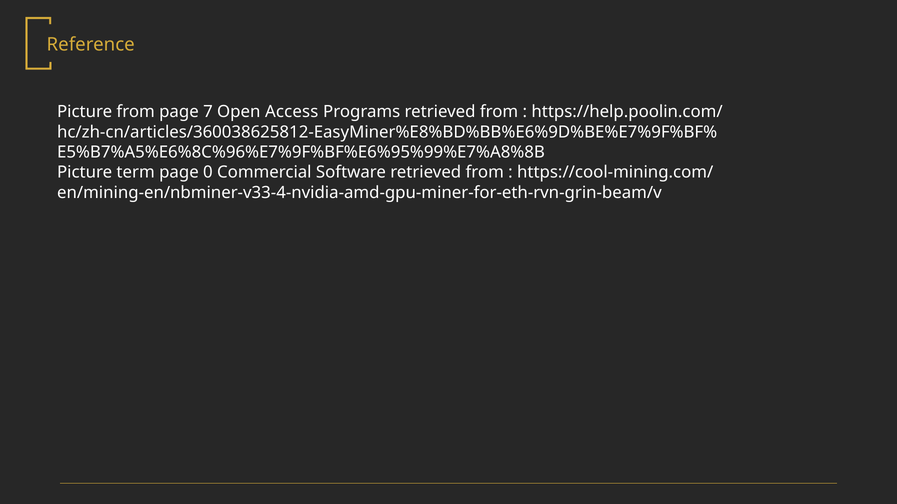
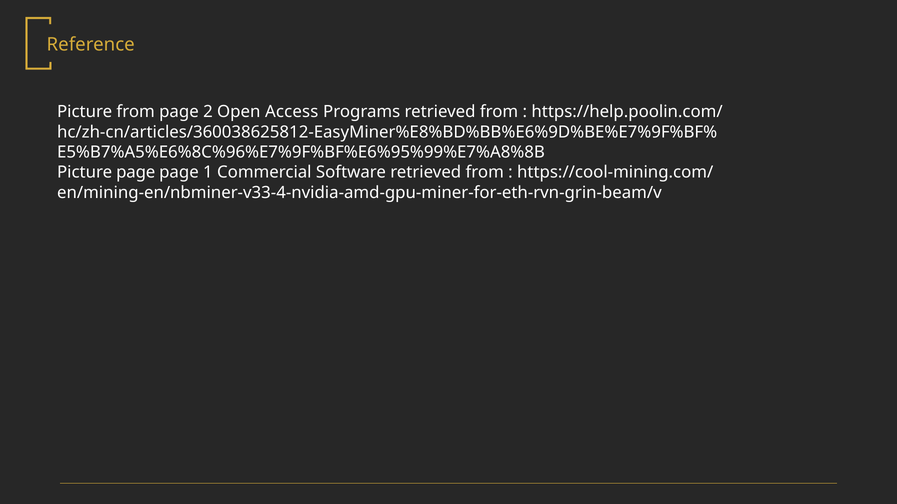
7: 7 -> 2 (208, 112)
Picture term: term -> page (136, 173)
0: 0 -> 1 (208, 173)
